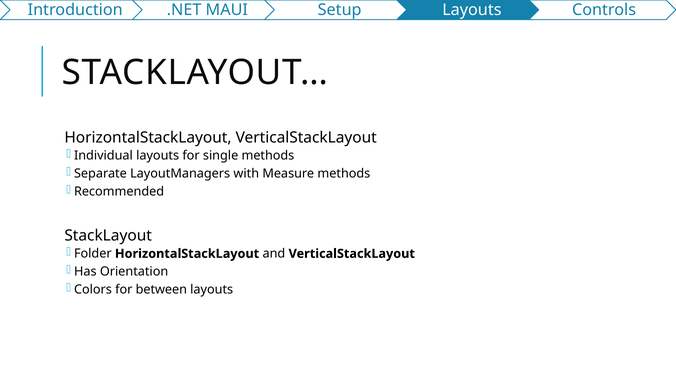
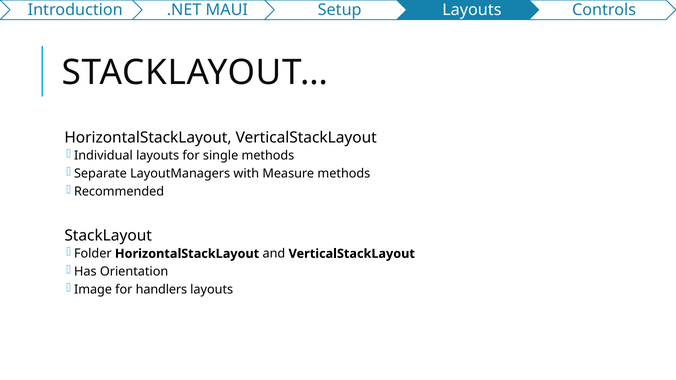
Colors: Colors -> Image (93, 290)
between: between -> handlers (161, 290)
